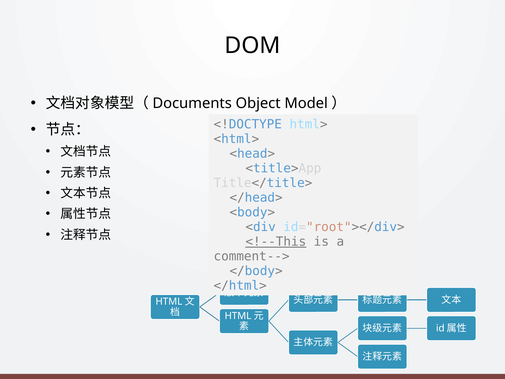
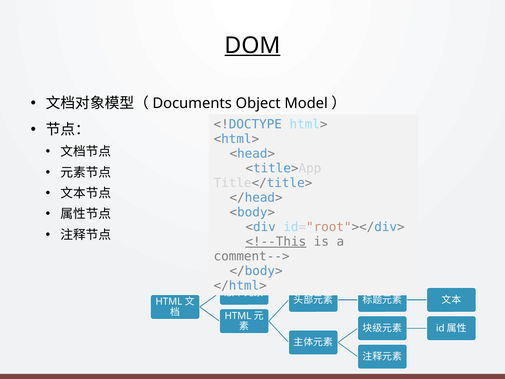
DOM underline: none -> present (253, 45)
